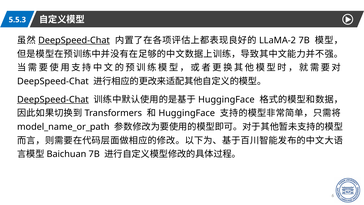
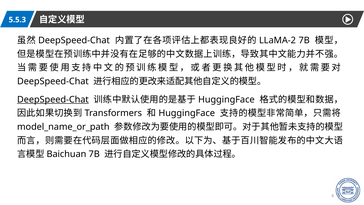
DeepSpeed-Chat underline: present -> none (74, 40)
